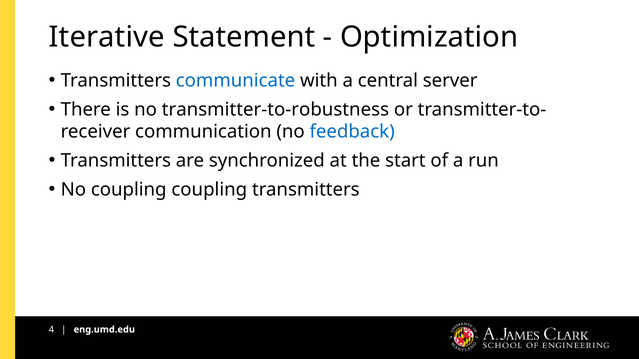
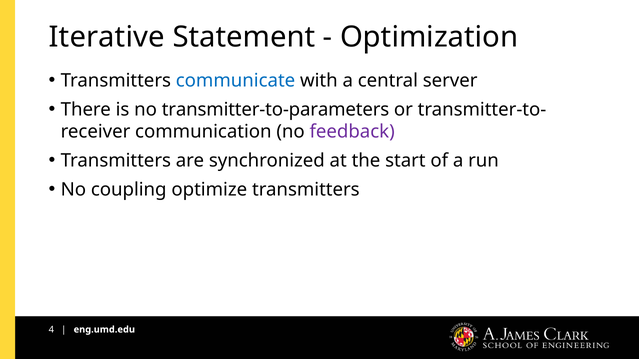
transmitter-to-robustness: transmitter-to-robustness -> transmitter-to-parameters (276, 110)
feedback colour: blue -> purple (352, 132)
coupling coupling: coupling -> optimize (209, 190)
